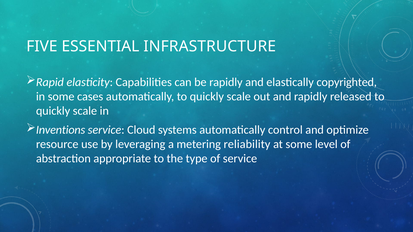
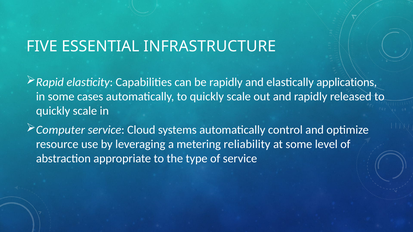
copyrighted: copyrighted -> applications (347, 82)
Inventions: Inventions -> Computer (61, 130)
